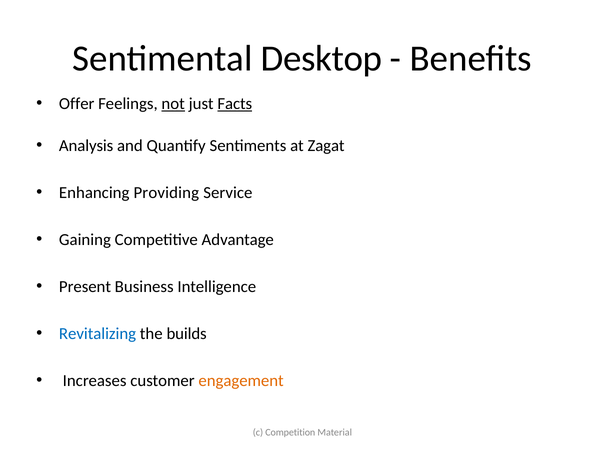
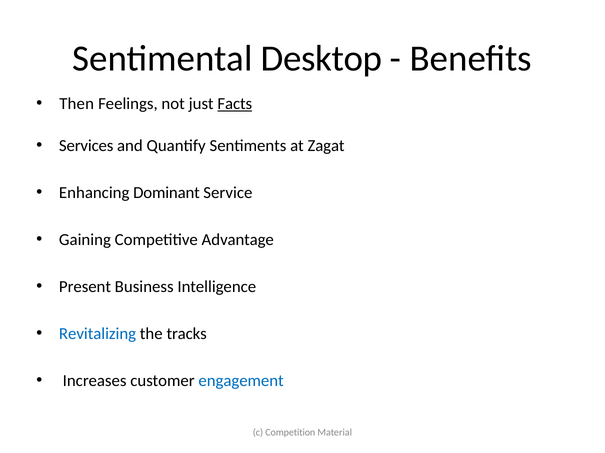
Offer: Offer -> Then (77, 104)
not underline: present -> none (173, 104)
Analysis: Analysis -> Services (86, 146)
Providing: Providing -> Dominant (166, 193)
builds: builds -> tracks (187, 334)
engagement colour: orange -> blue (241, 381)
